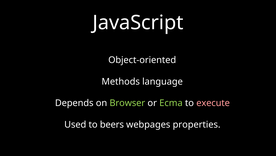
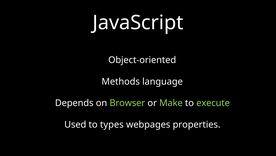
Ecma: Ecma -> Make (171, 103)
execute colour: pink -> light green (213, 103)
beers: beers -> types (112, 124)
